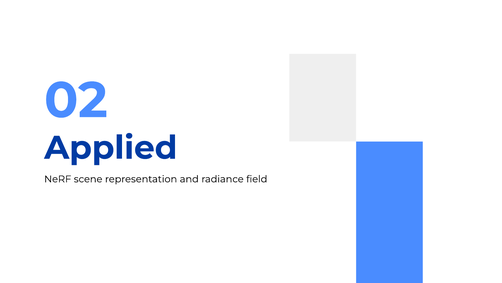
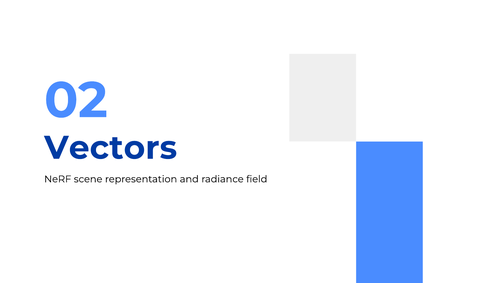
Applied: Applied -> Vectors (111, 148)
